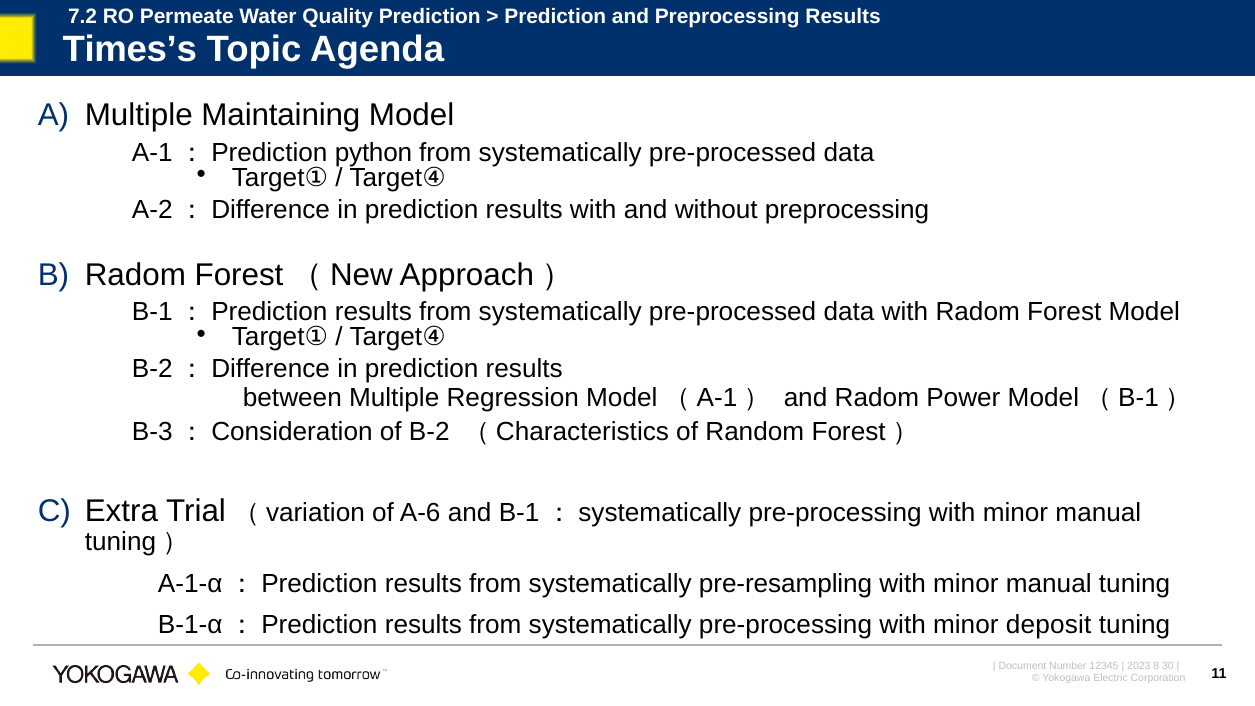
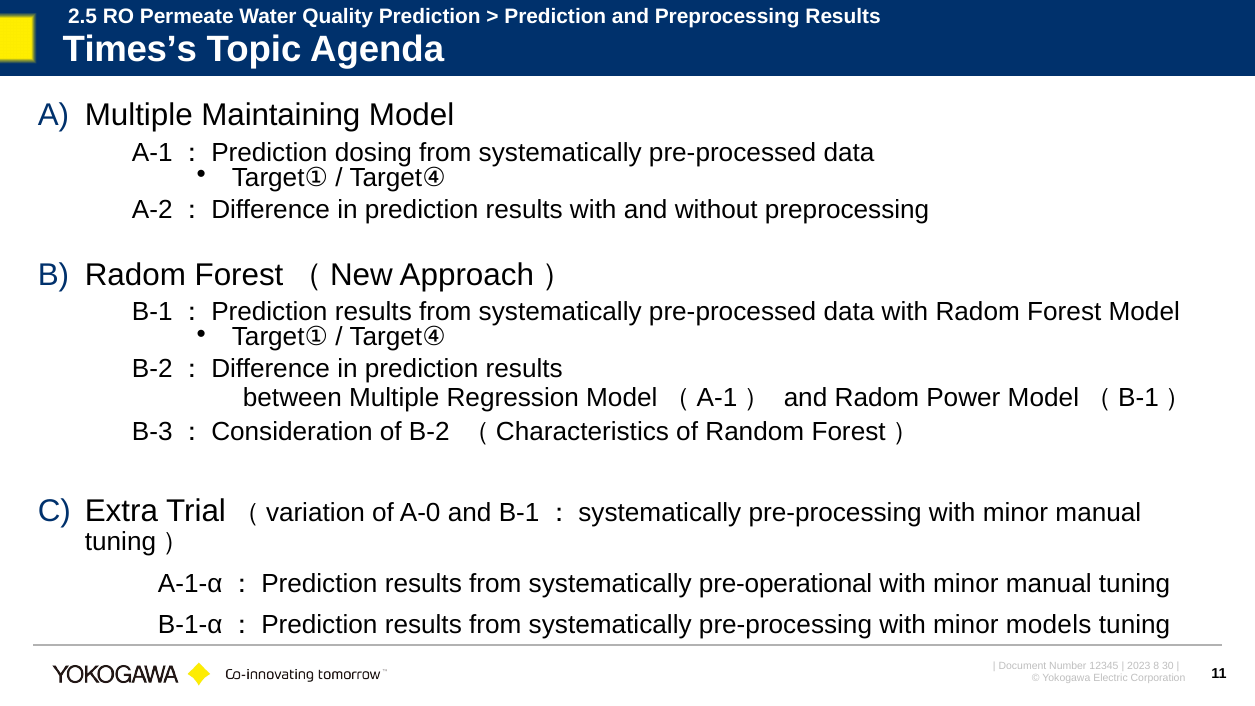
7.2: 7.2 -> 2.5 (83, 17)
python: python -> dosing (373, 153)
A-6: A-6 -> A-0 (420, 513)
pre-resampling: pre-resampling -> pre-operational (786, 584)
deposit: deposit -> models (1049, 625)
